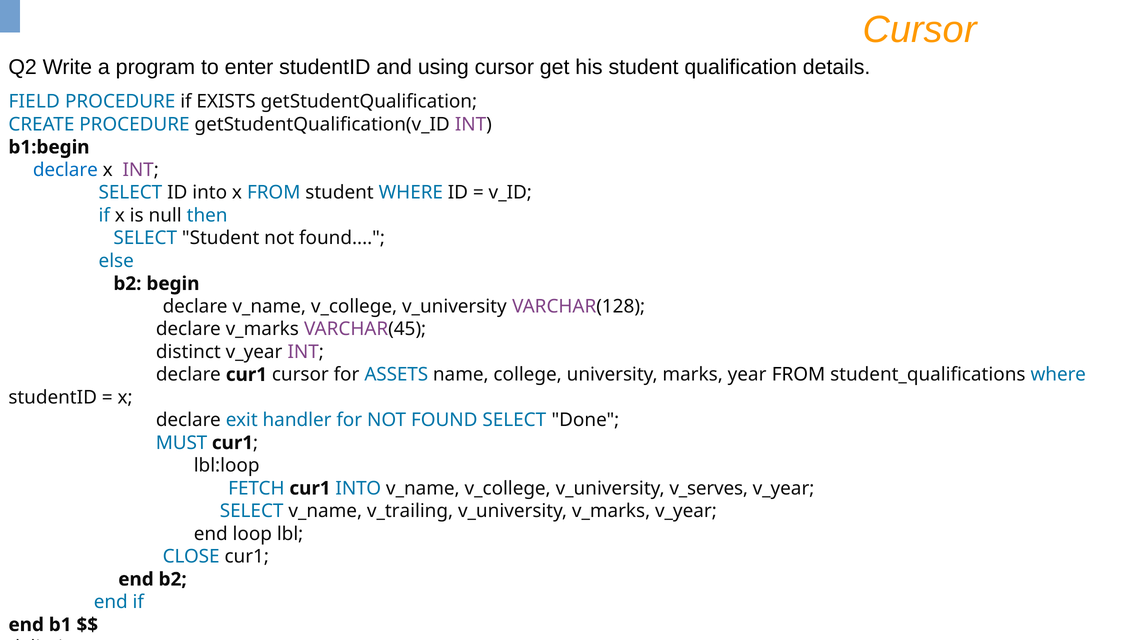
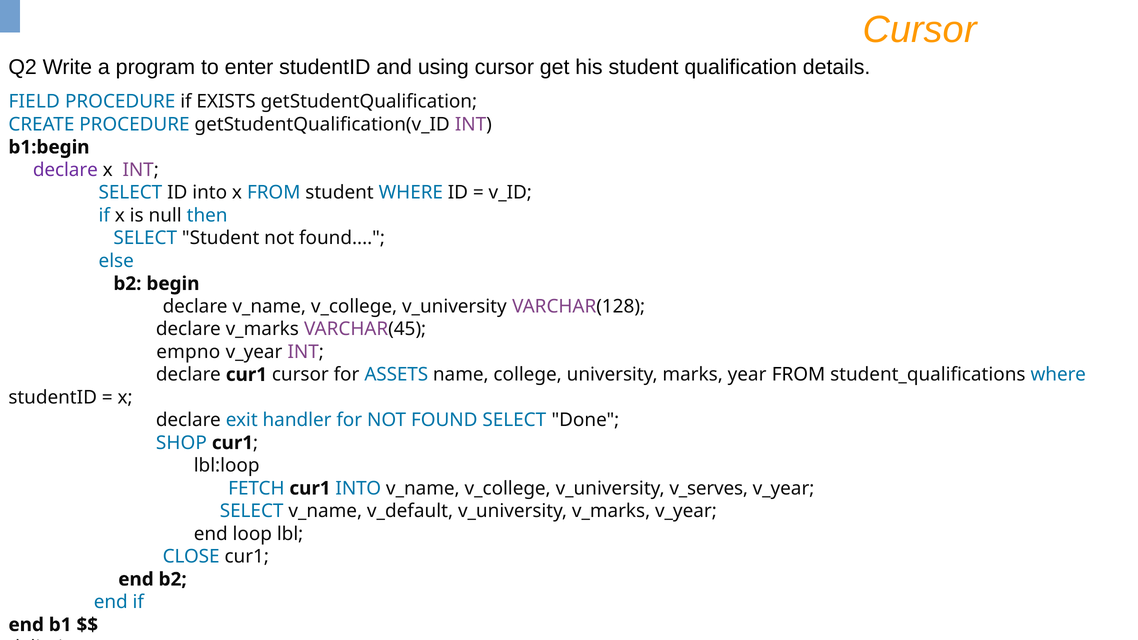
declare colour: blue -> purple (65, 170)
distinct: distinct -> empno (188, 352)
MUST: MUST -> SHOP (181, 443)
v_trailing: v_trailing -> v_default (410, 511)
